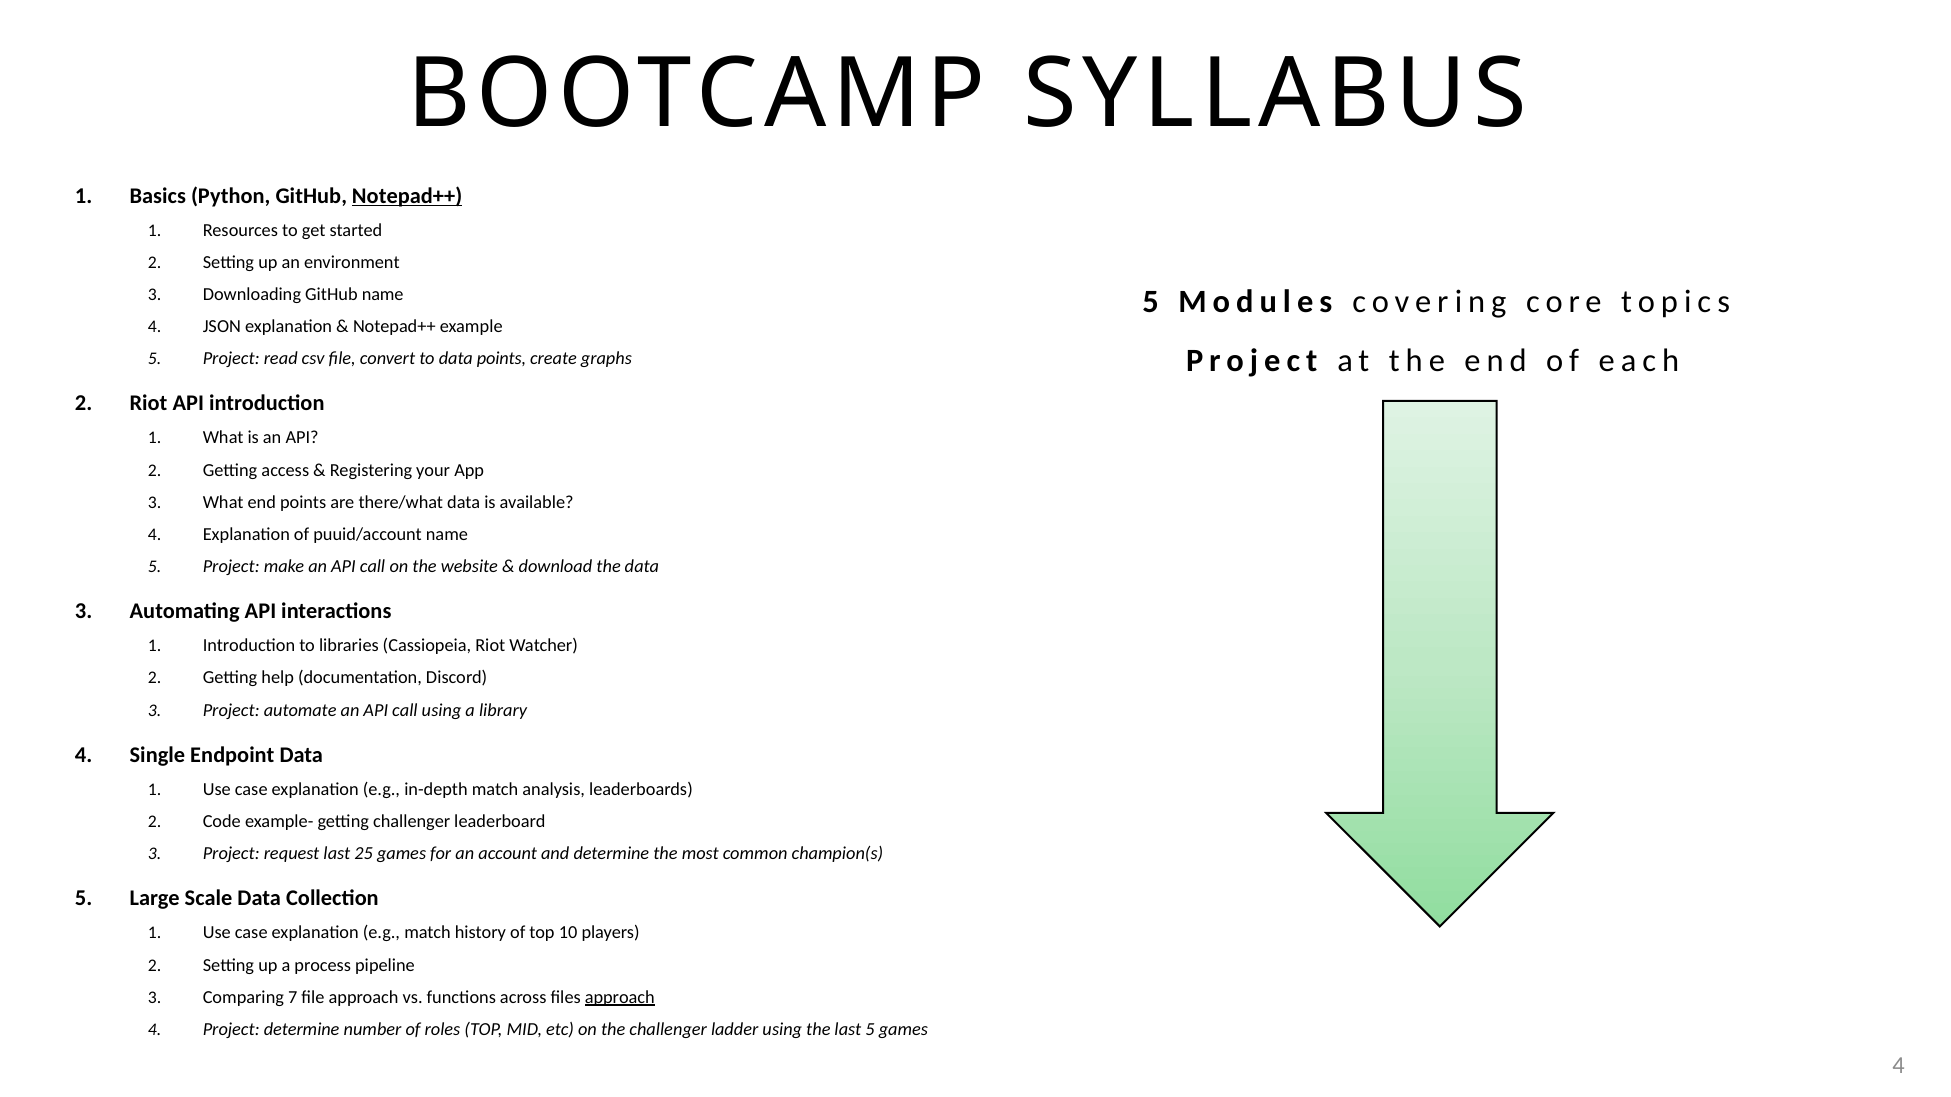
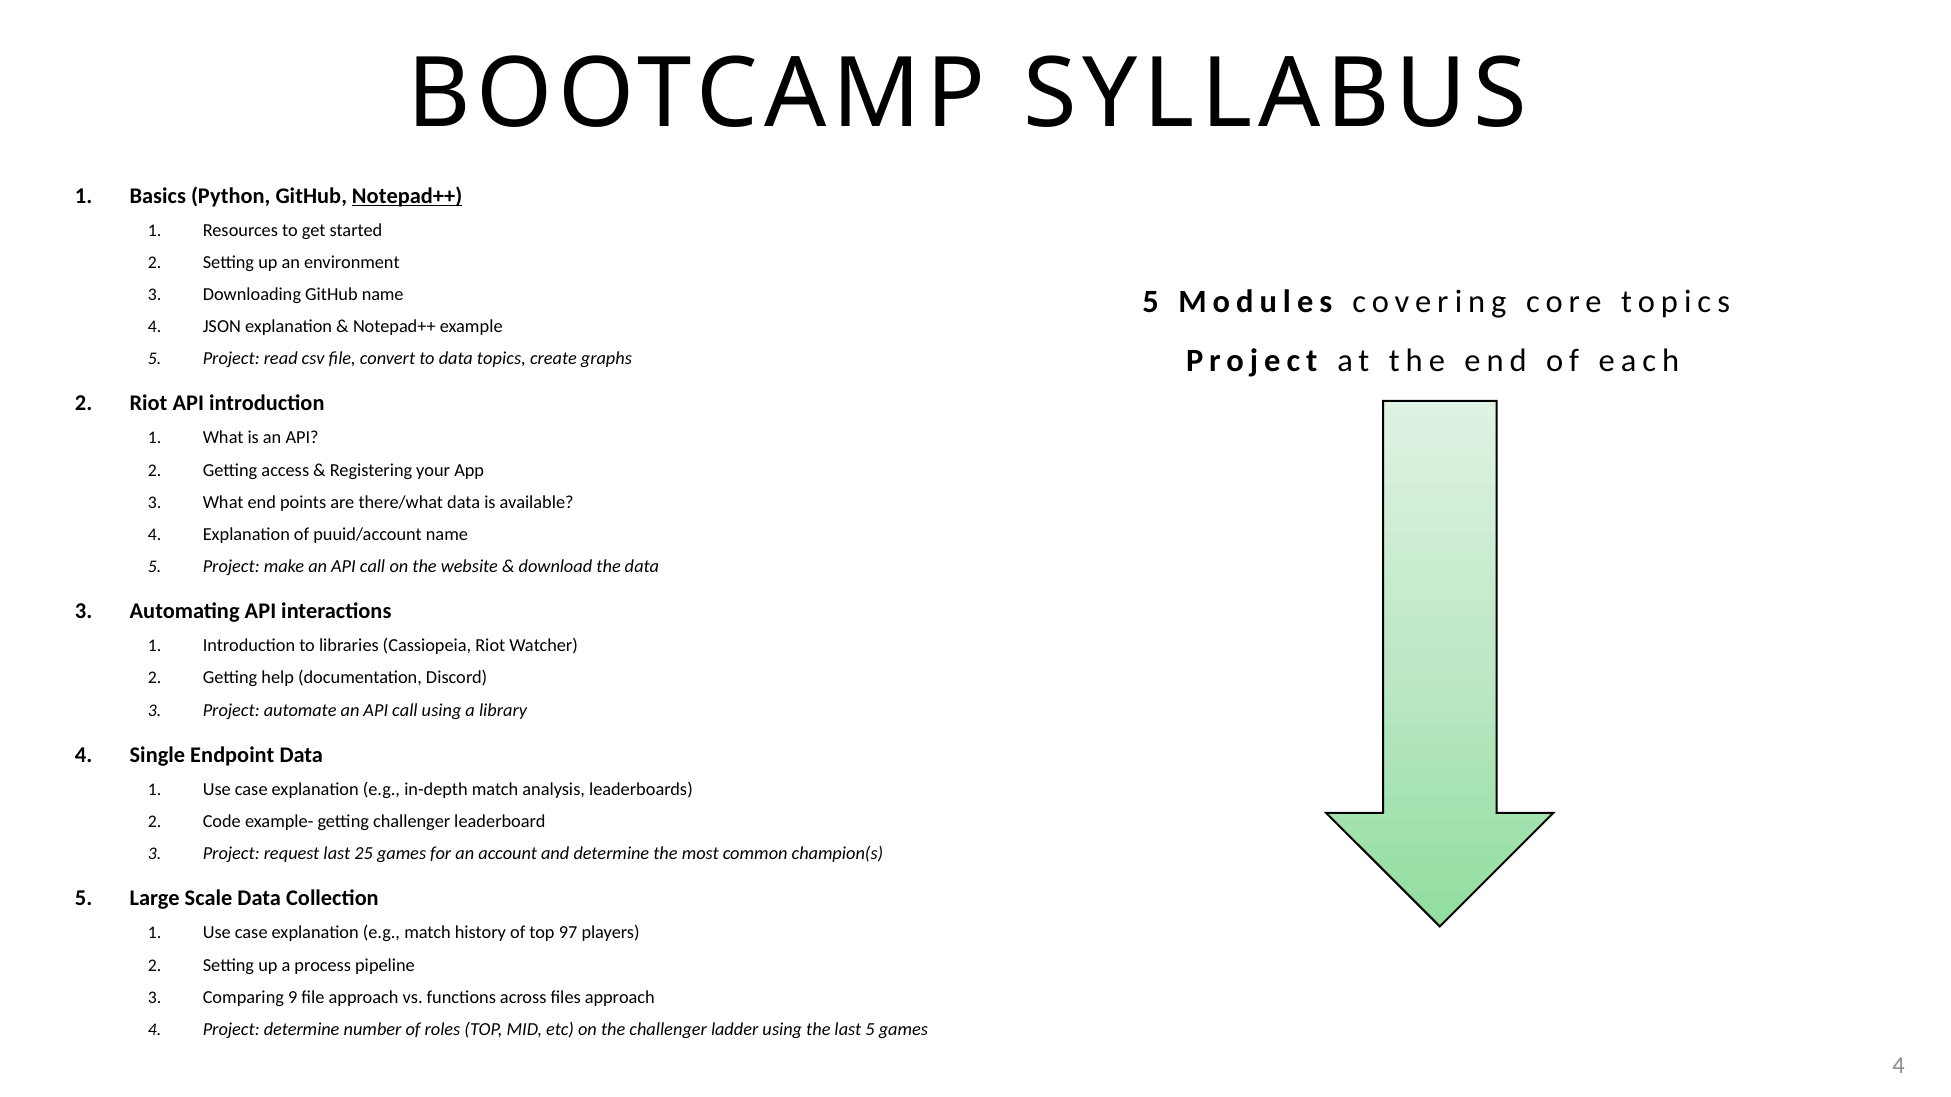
data points: points -> topics (501, 359)
10: 10 -> 97 (568, 933)
7: 7 -> 9 (293, 997)
approach underline: present -> none (620, 997)
